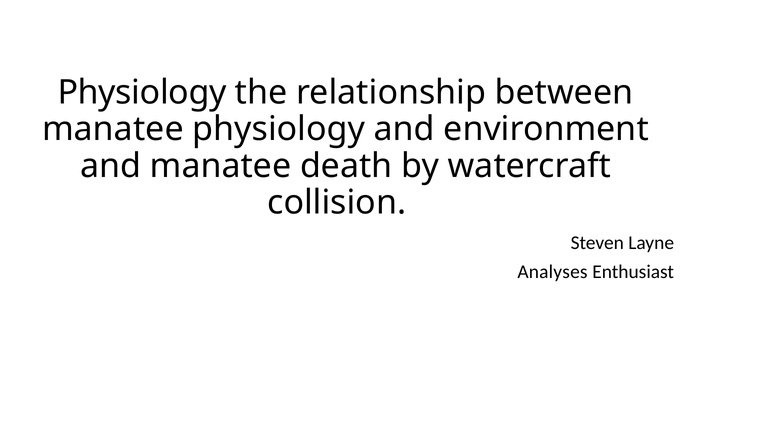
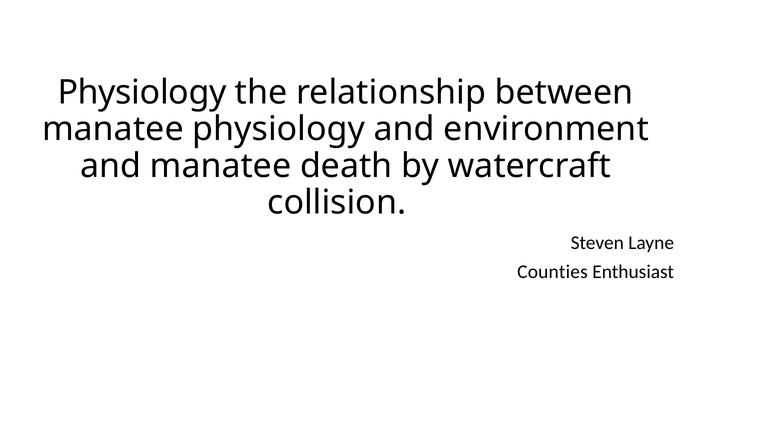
Analyses: Analyses -> Counties (552, 272)
